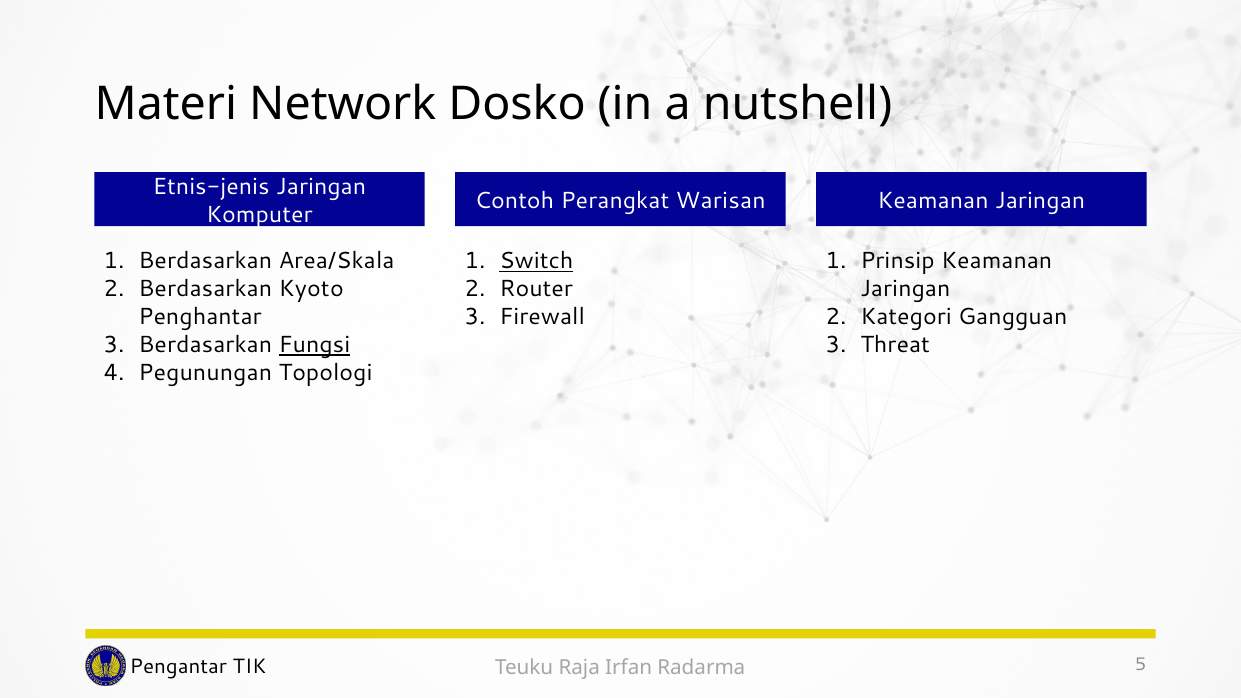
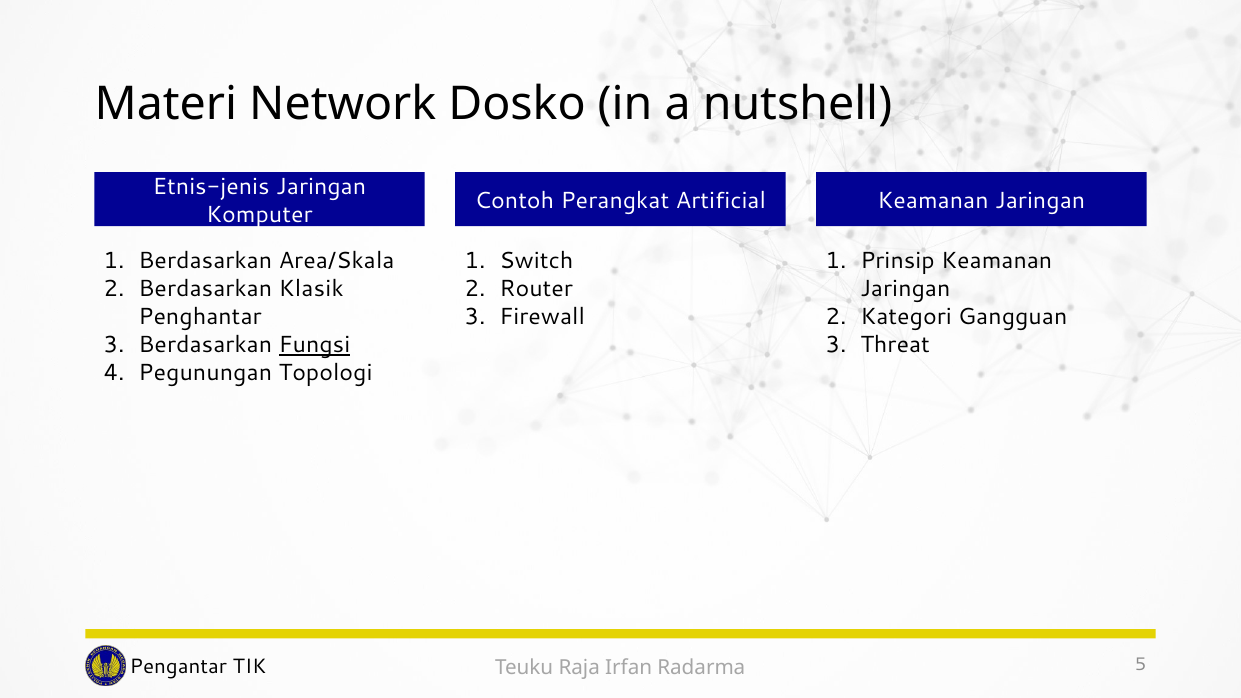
Warisan: Warisan -> Artificial (721, 201)
Switch underline: present -> none (536, 261)
Kyoto: Kyoto -> Klasik (311, 289)
